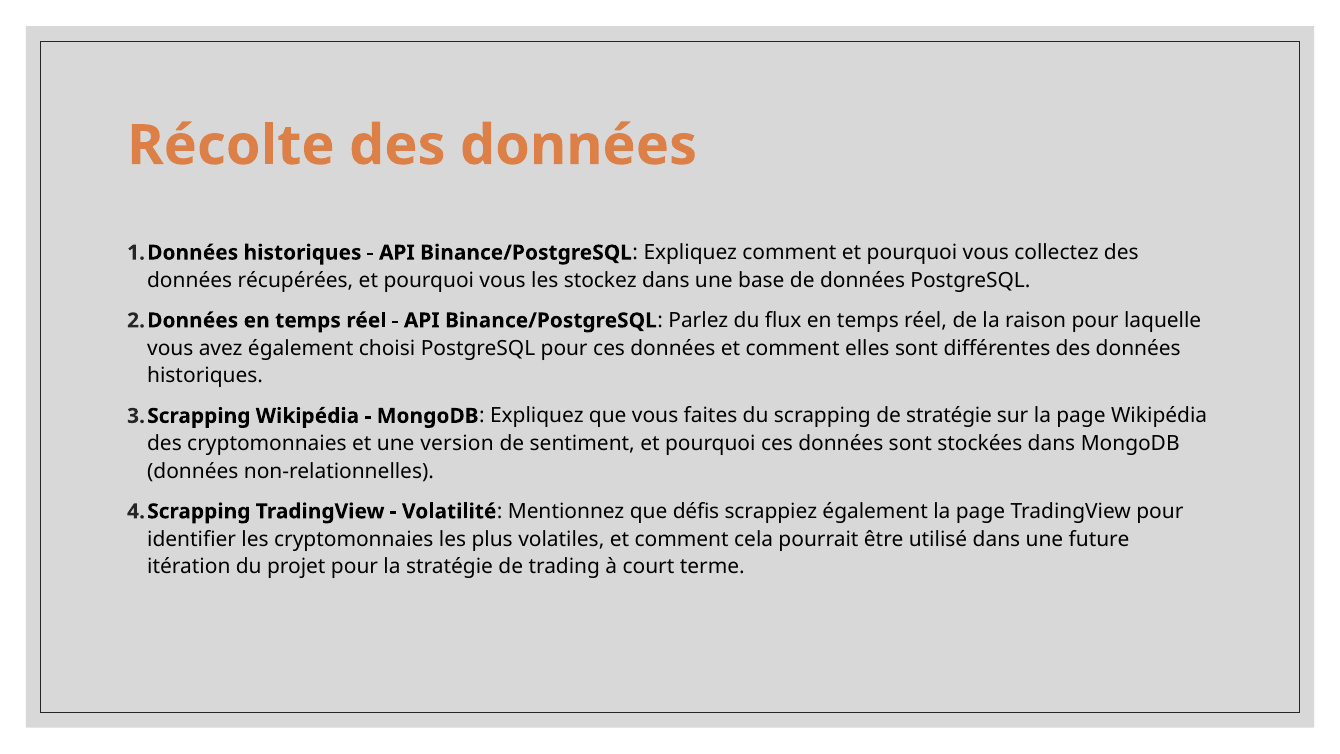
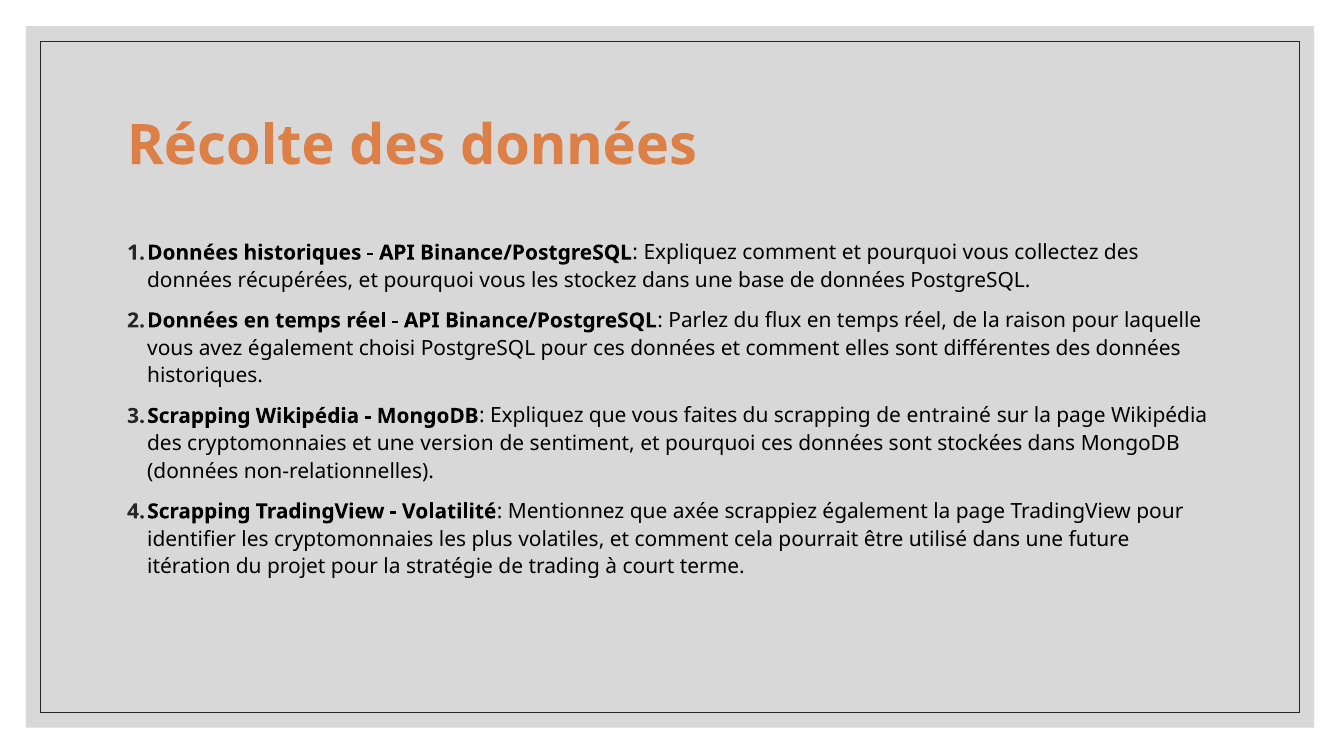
de stratégie: stratégie -> entrainé (949, 416)
défis: défis -> axée (696, 511)
